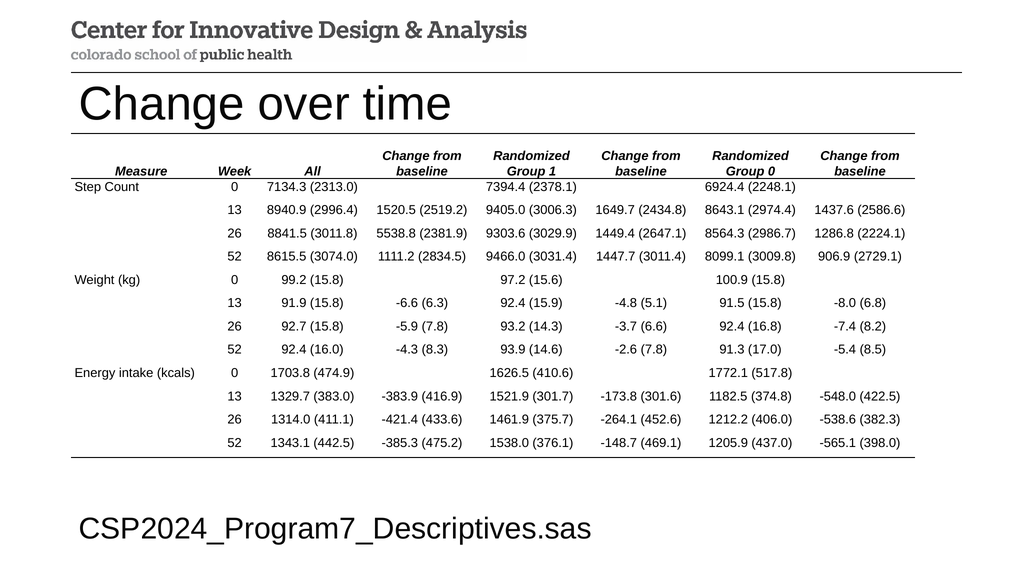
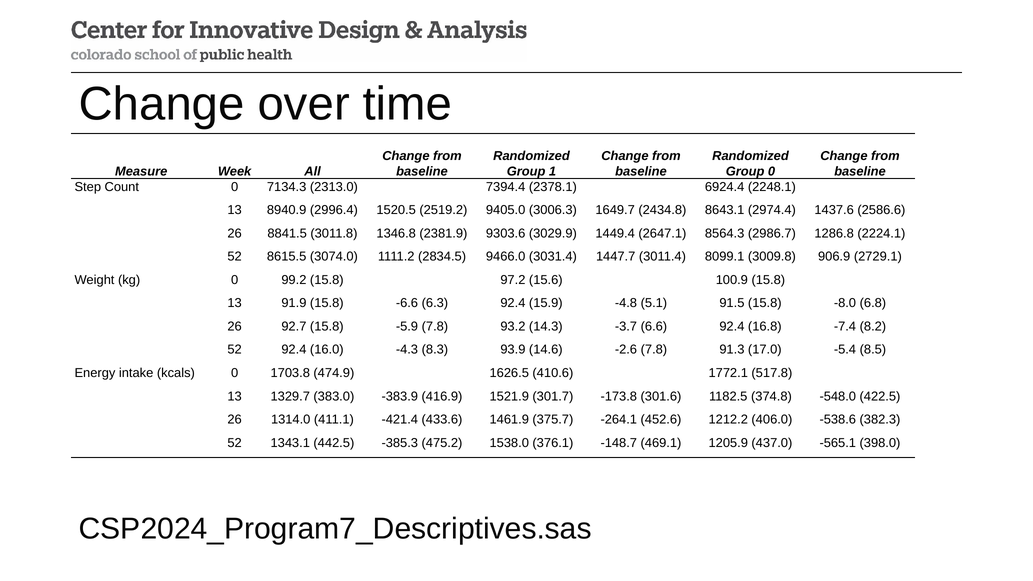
5538.8: 5538.8 -> 1346.8 (396, 233)
